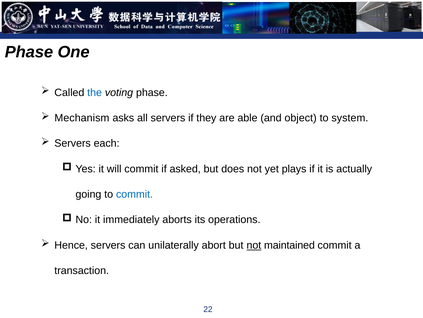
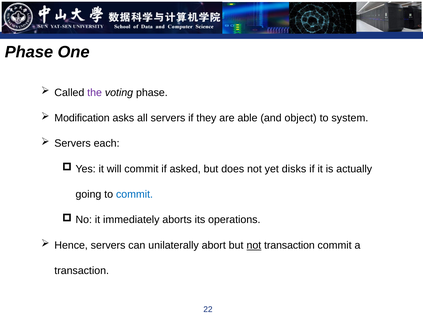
the colour: blue -> purple (95, 92)
Mechanism: Mechanism -> Modification (82, 118)
plays: plays -> disks (294, 168)
not maintained: maintained -> transaction (289, 245)
